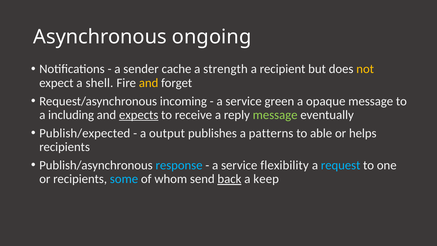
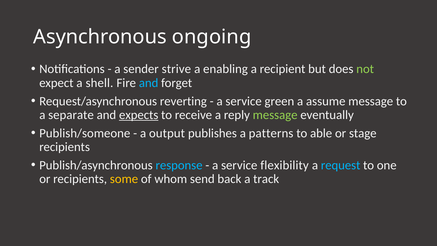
cache: cache -> strive (176, 69)
strength: strength -> enabling (225, 69)
not colour: yellow -> light green (365, 69)
and colour: yellow -> light blue (149, 83)
incoming: incoming -> reverting (183, 101)
opaque: opaque -> assume (326, 101)
including: including -> separate (71, 115)
Publish/expected: Publish/expected -> Publish/someone (85, 133)
helps: helps -> stage (363, 133)
some colour: light blue -> yellow (124, 179)
back underline: present -> none (229, 179)
keep: keep -> track (266, 179)
